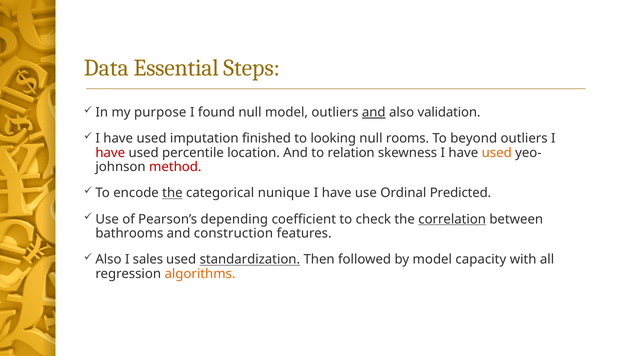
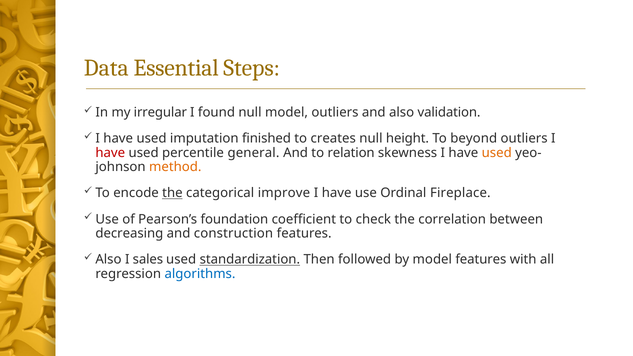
purpose: purpose -> irregular (160, 112)
and underline: present -> none (374, 112)
looking: looking -> creates (333, 138)
rooms: rooms -> height (407, 138)
location: location -> general (253, 153)
method colour: red -> orange (175, 167)
nunique: nunique -> improve (284, 193)
Predicted: Predicted -> Fireplace (460, 193)
depending: depending -> foundation (234, 219)
correlation underline: present -> none (452, 219)
bathrooms: bathrooms -> decreasing (129, 234)
model capacity: capacity -> features (481, 260)
algorithms colour: orange -> blue (200, 274)
